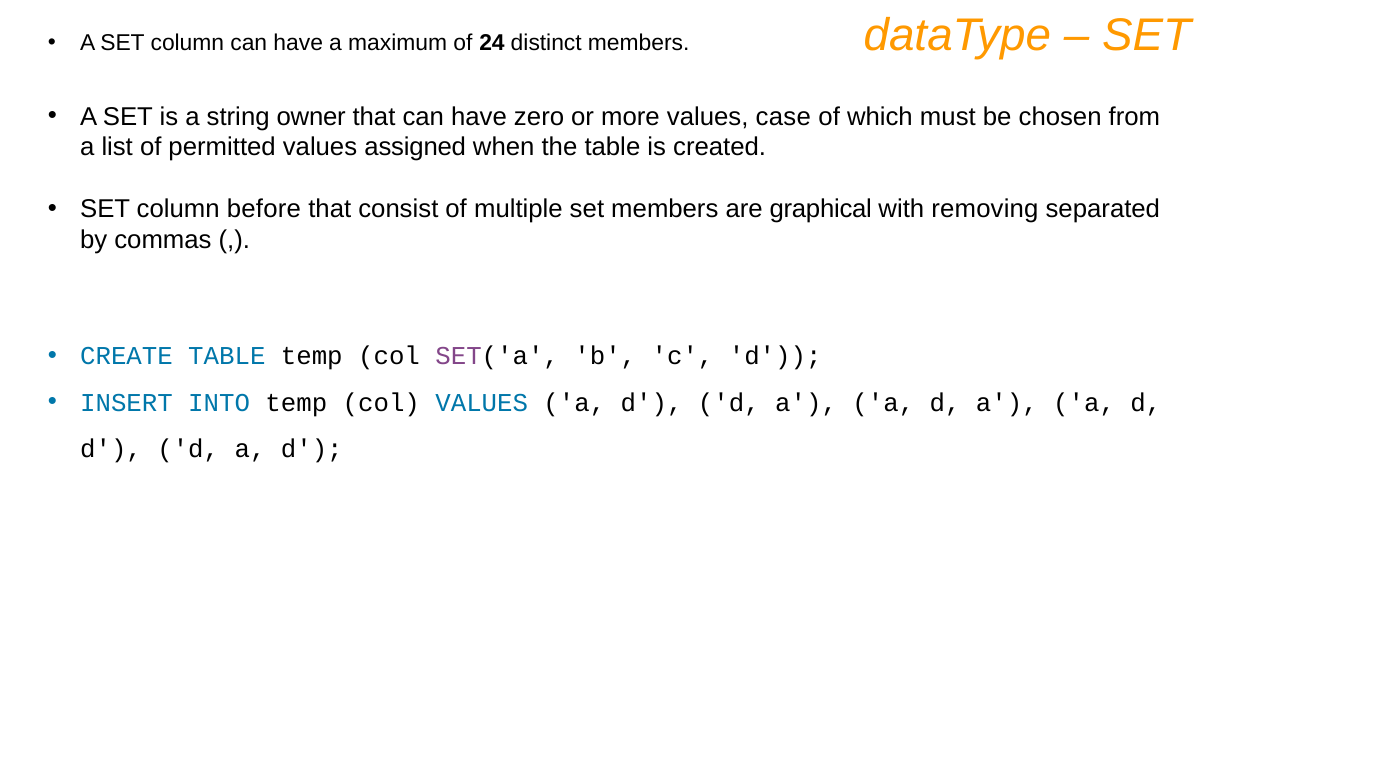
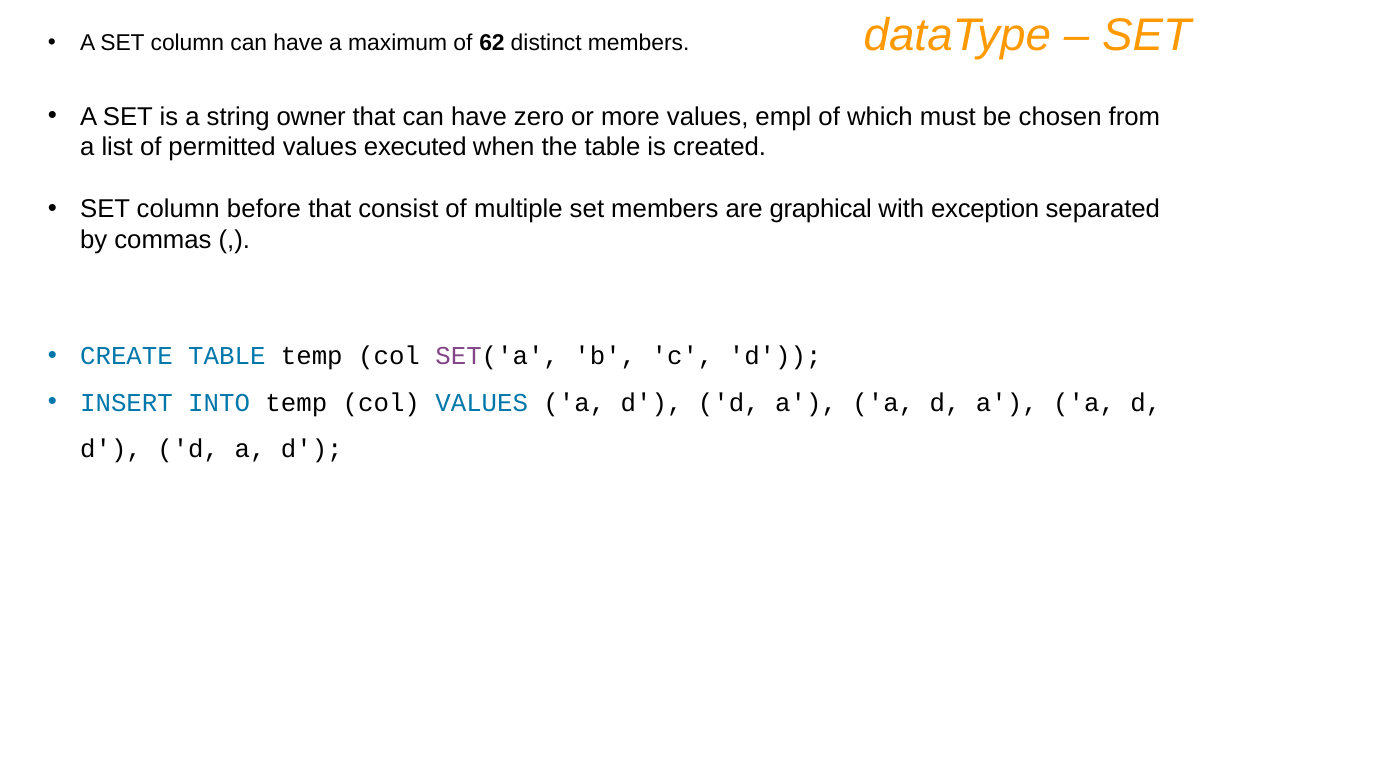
24: 24 -> 62 (492, 43)
case: case -> empl (783, 117)
assigned: assigned -> executed (415, 148)
removing: removing -> exception (985, 209)
